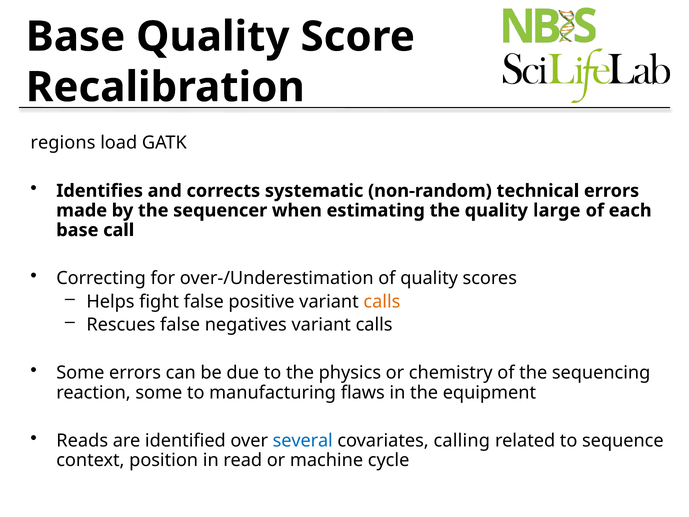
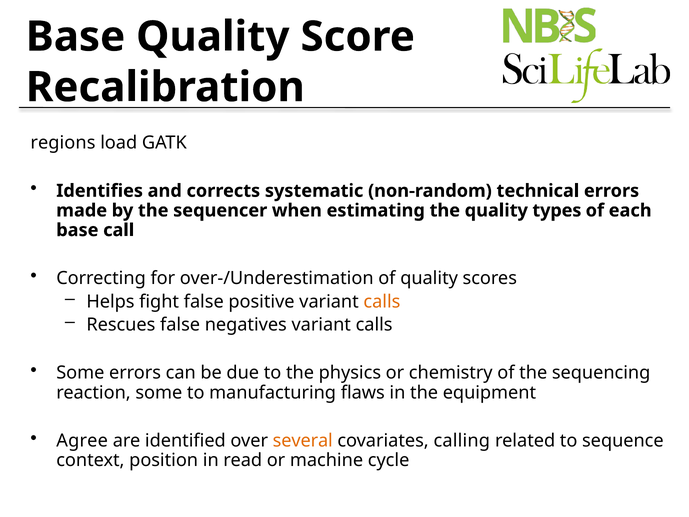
large: large -> types (557, 210)
Reads: Reads -> Agree (82, 441)
several colour: blue -> orange (303, 441)
